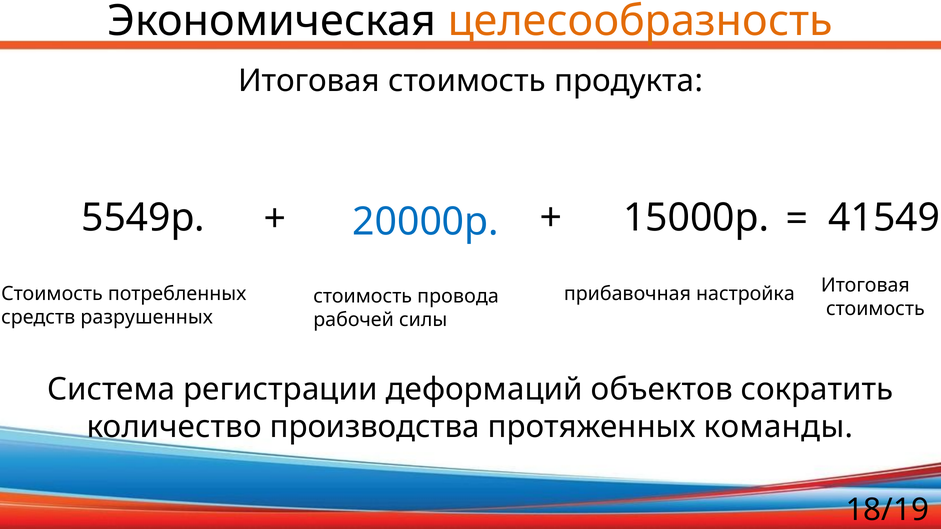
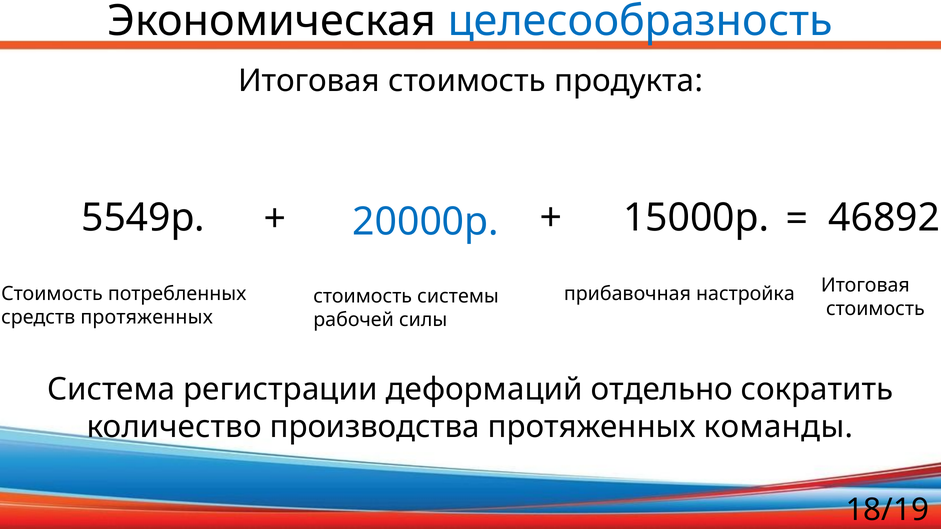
целесообразность colour: orange -> blue (640, 21)
41549: 41549 -> 46892 (884, 218)
провода: провода -> системы (458, 296)
средств разрушенных: разрушенных -> протяженных (147, 317)
объектов: объектов -> отдельно (662, 390)
